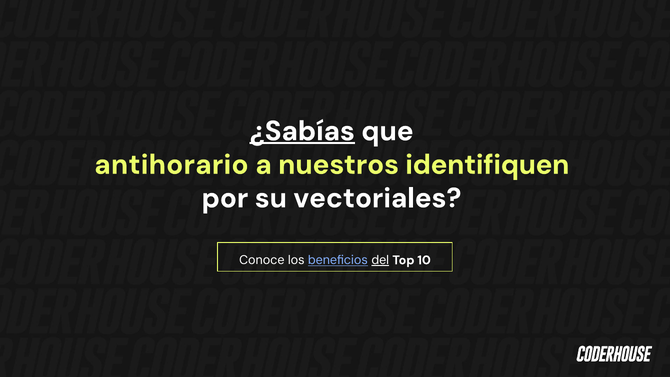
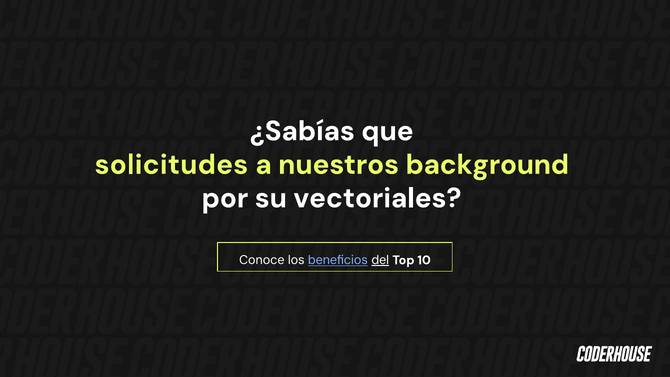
¿Sabías underline: present -> none (302, 131)
antihorario: antihorario -> solicitudes (171, 164)
identifiquen: identifiquen -> background (487, 164)
